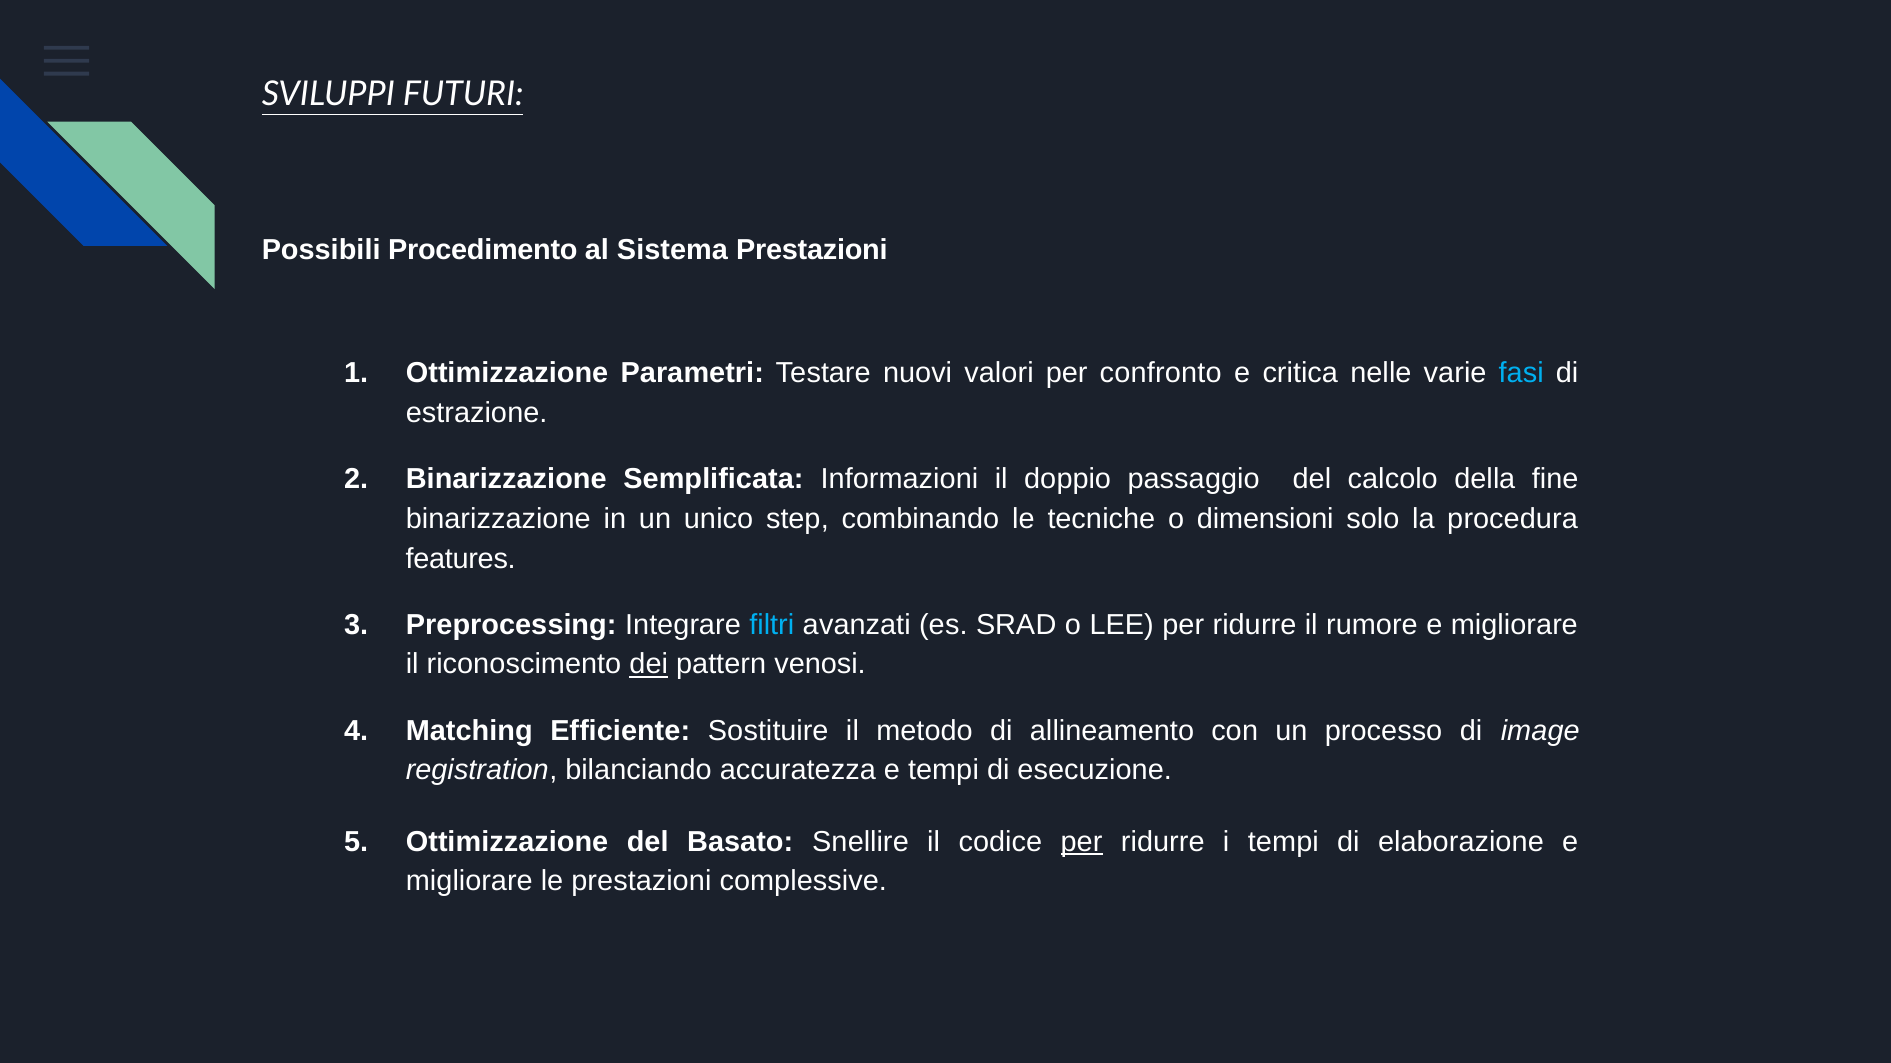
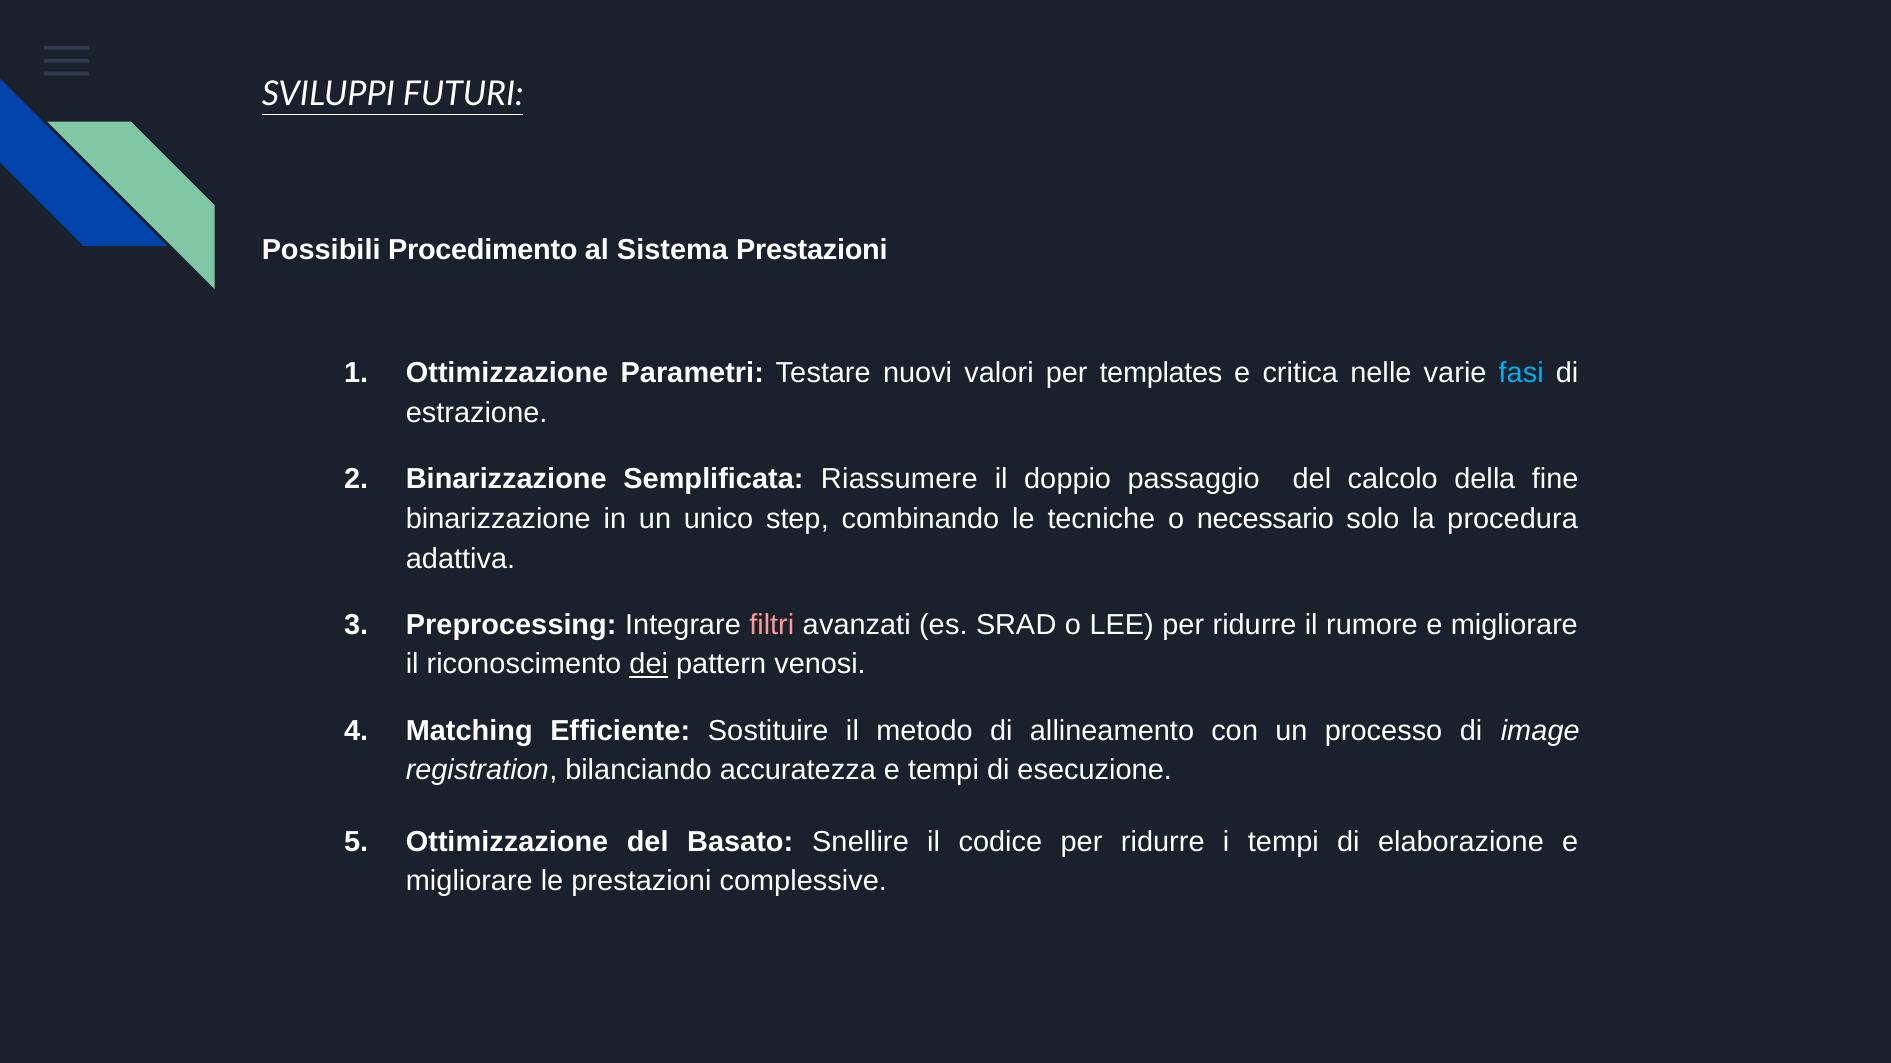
confronto: confronto -> templates (1161, 373)
Informazioni: Informazioni -> Riassumere (899, 479)
dimensioni: dimensioni -> necessario (1265, 519)
features: features -> adattiva (461, 559)
filtri colour: light blue -> pink (772, 625)
per underline: present -> none (1081, 842)
